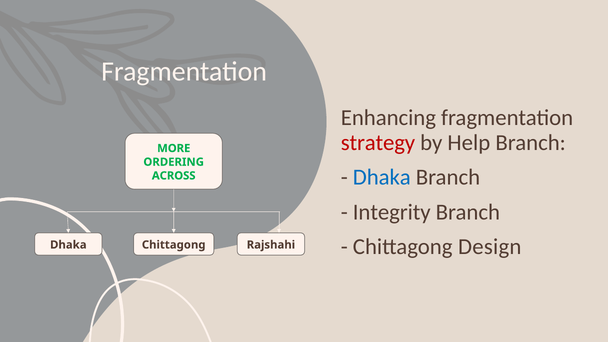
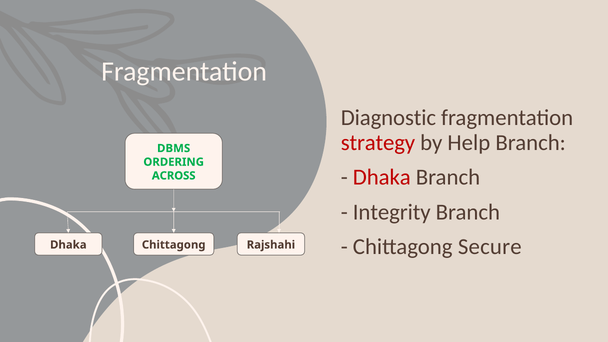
Enhancing: Enhancing -> Diagnostic (388, 118)
MORE: MORE -> DBMS (174, 148)
Dhaka colour: blue -> red (382, 177)
Design: Design -> Secure (490, 247)
